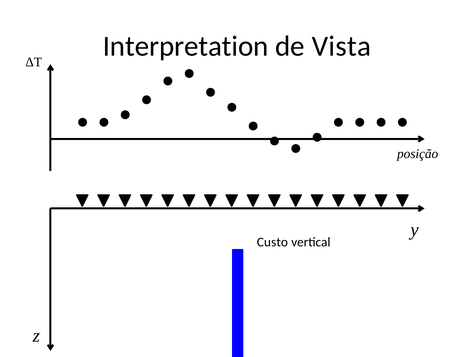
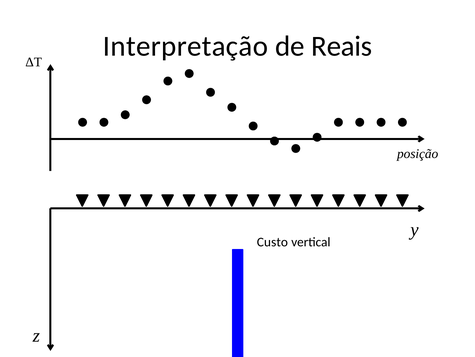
Interpretation: Interpretation -> Interpretação (185, 46)
Vista: Vista -> Reais (342, 46)
